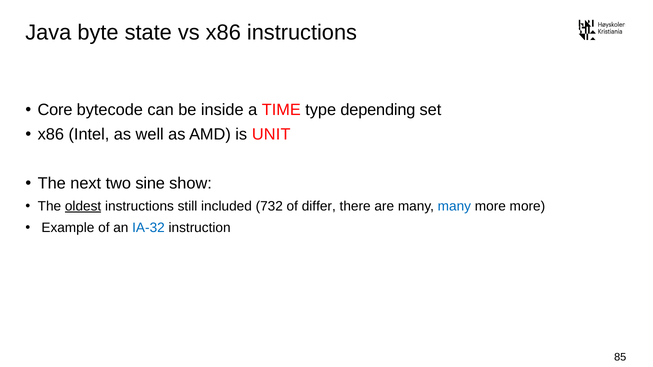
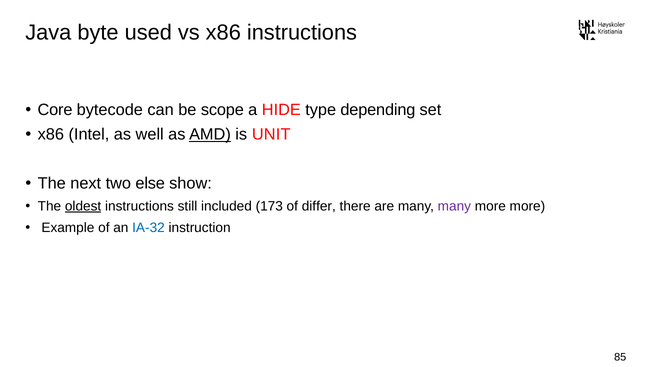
state: state -> used (148, 33)
inside: inside -> scope (222, 110)
TIME: TIME -> HIDE (281, 110)
AMD underline: none -> present (210, 135)
sine: sine -> else (150, 183)
732: 732 -> 173 (269, 206)
many colour: blue -> purple (454, 206)
